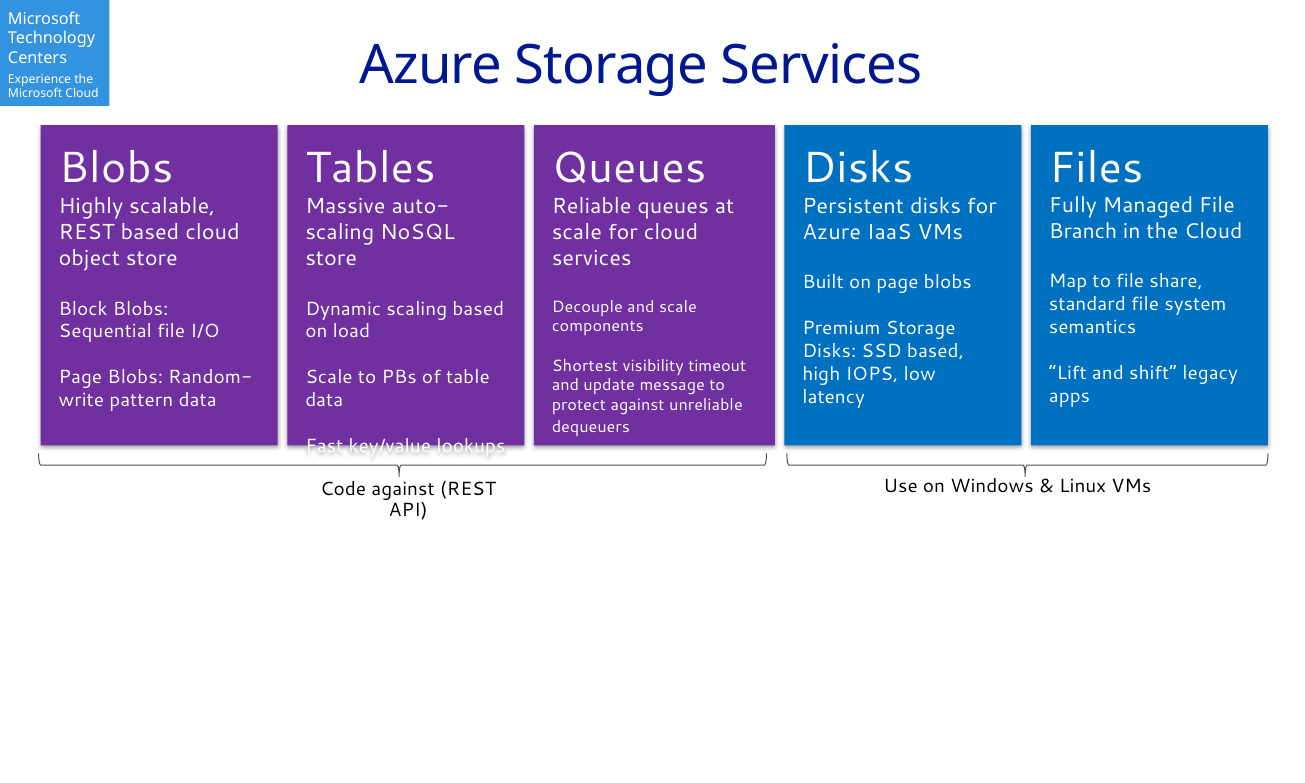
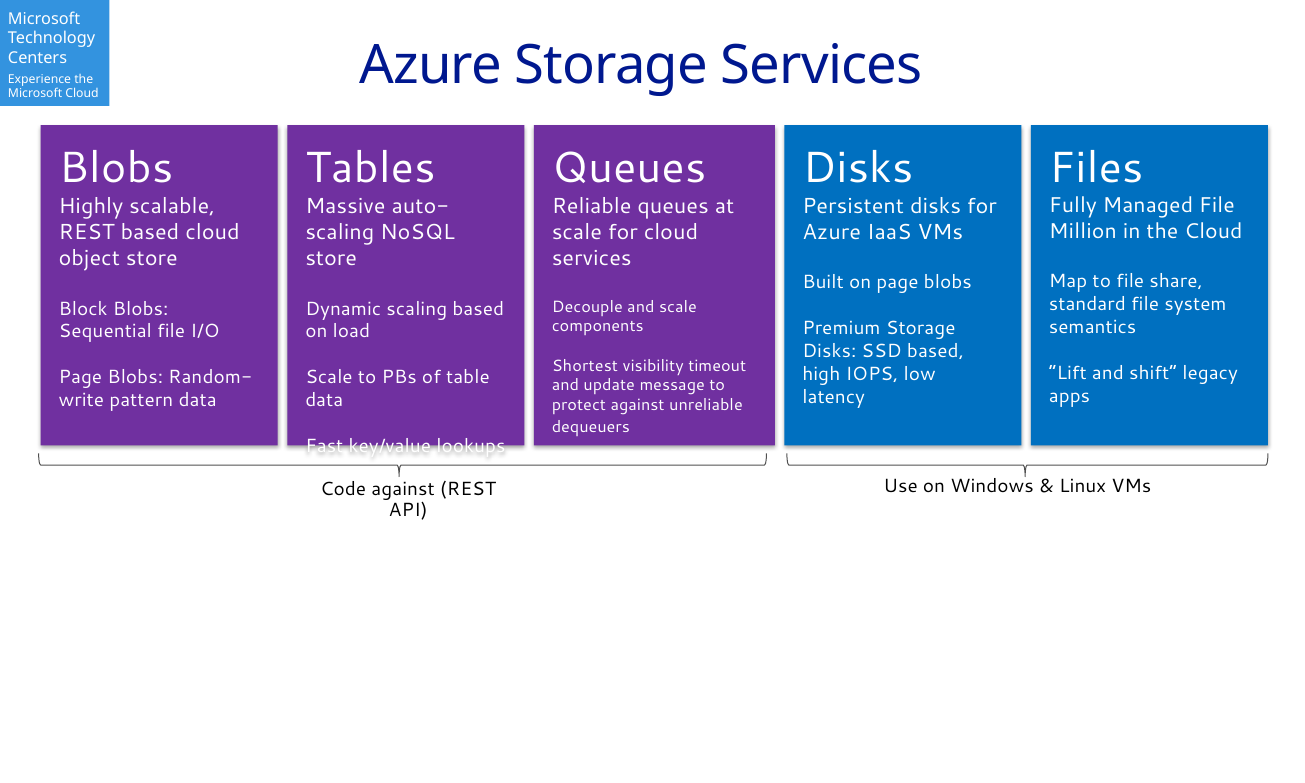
Branch: Branch -> Million (1083, 232)
